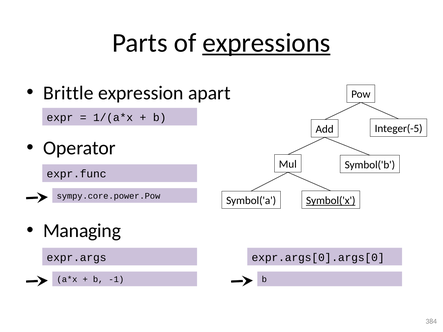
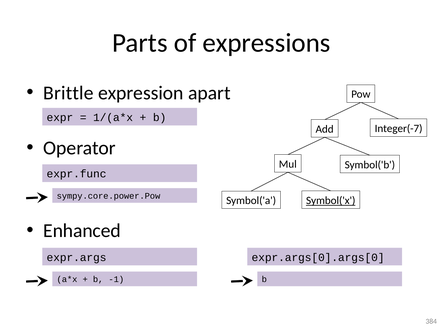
expressions underline: present -> none (266, 43)
Integer(-5: Integer(-5 -> Integer(-7 (399, 129)
Managing: Managing -> Enhanced (82, 231)
